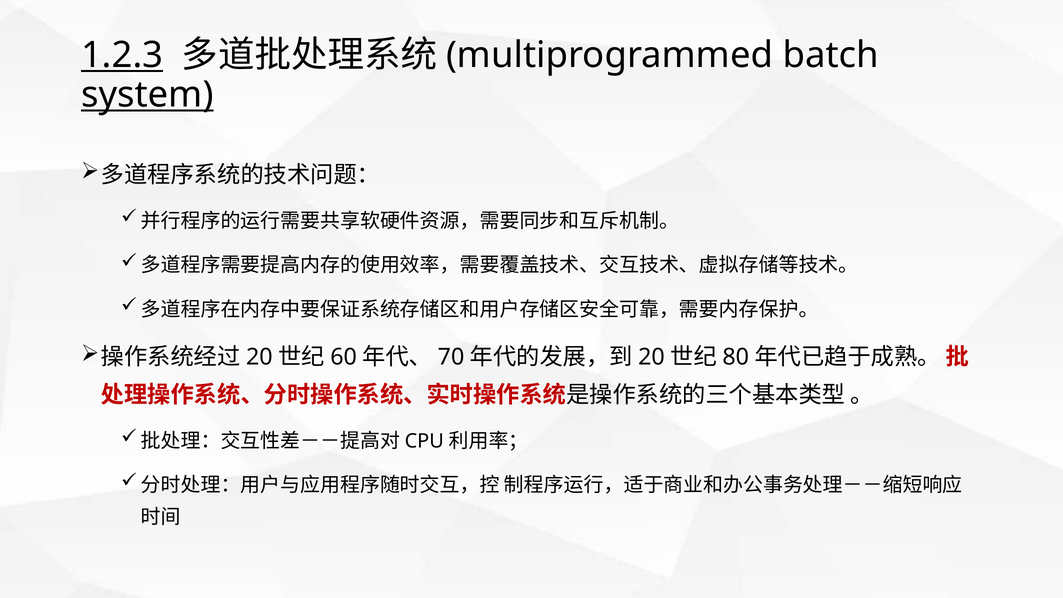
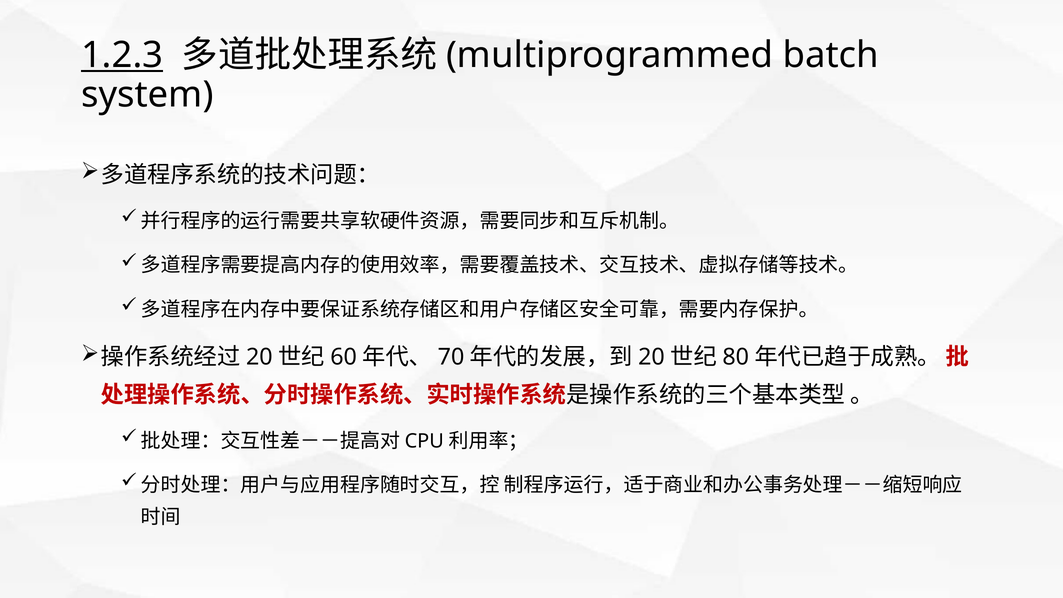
system underline: present -> none (147, 95)
